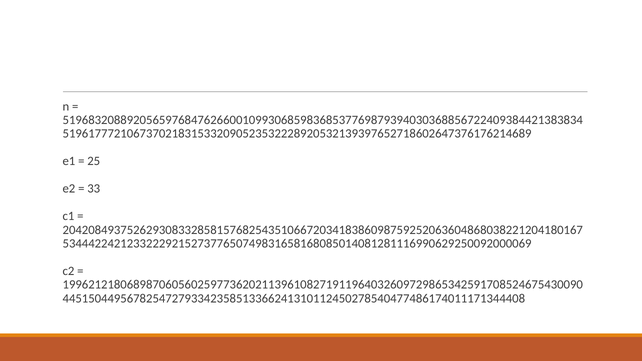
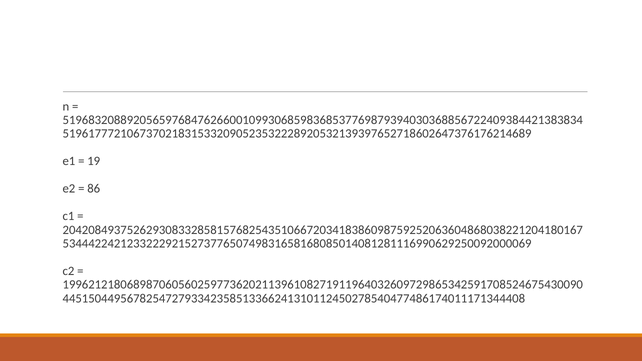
25: 25 -> 19 (94, 161)
33: 33 -> 86 (94, 189)
